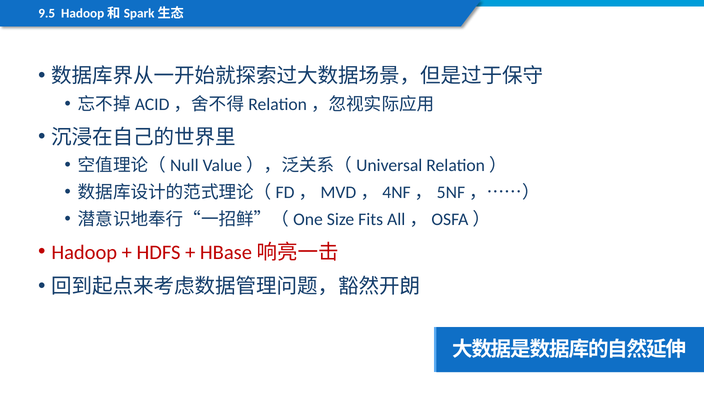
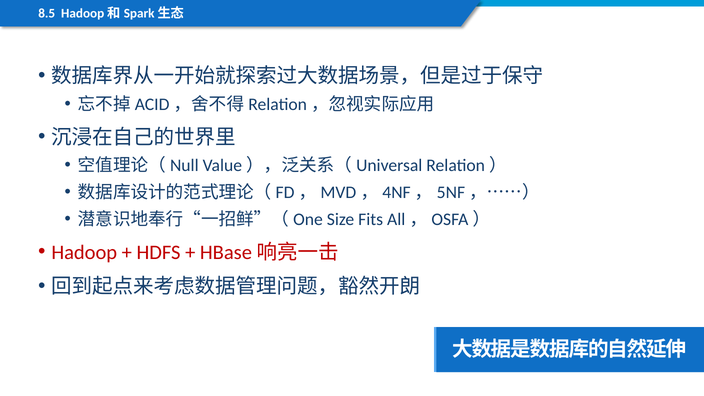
9.5: 9.5 -> 8.5 (47, 14)
